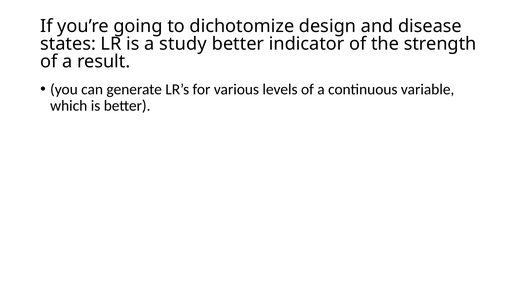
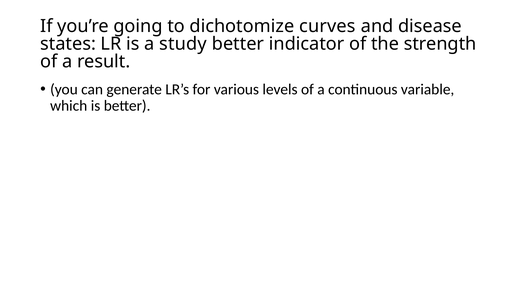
design: design -> curves (327, 26)
